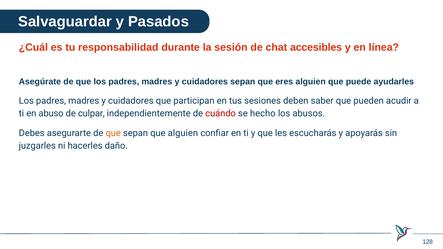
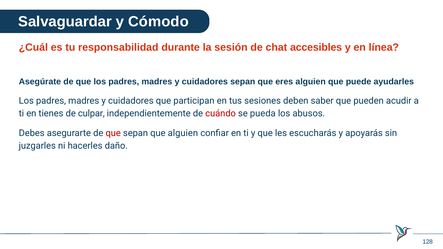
Pasados: Pasados -> Cómodo (158, 22)
abuso: abuso -> tienes (51, 114)
hecho: hecho -> pueda (263, 114)
que colour: orange -> red (113, 133)
